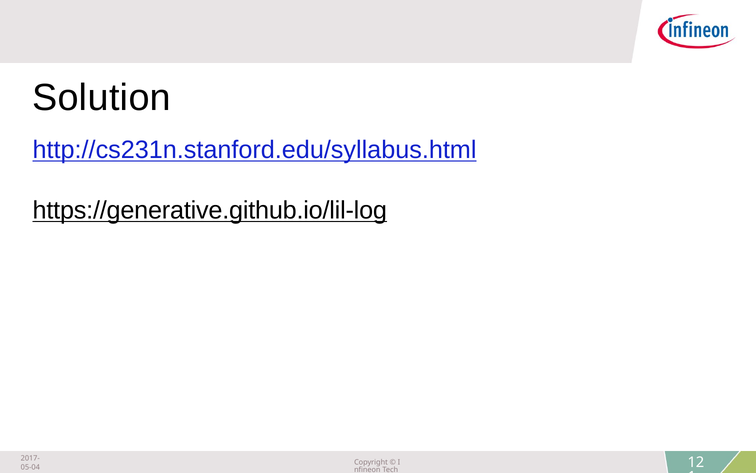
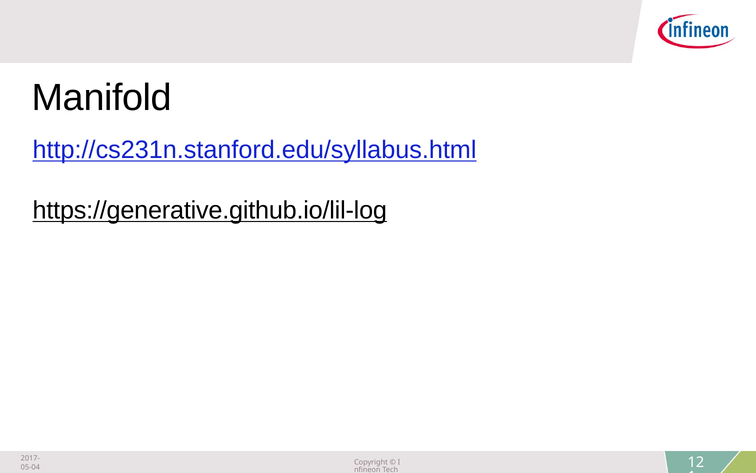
Solution: Solution -> Manifold (102, 98)
